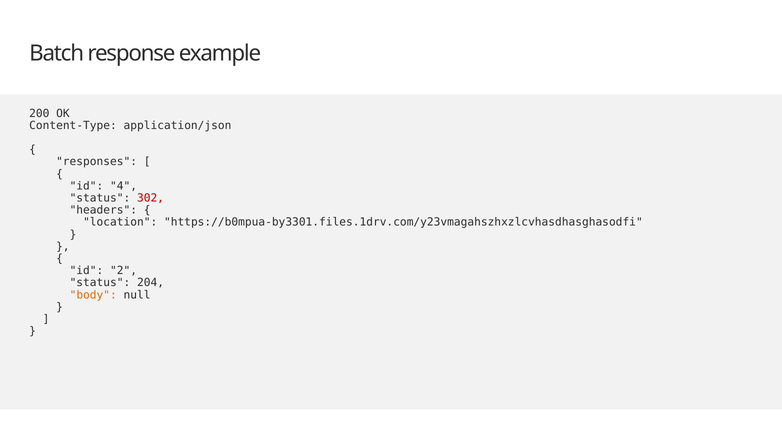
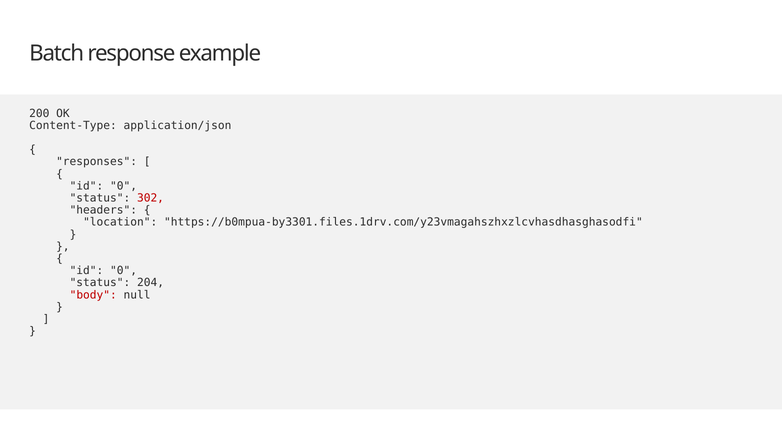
4: 4 -> 0 (124, 186)
2: 2 -> 0 (124, 271)
body colour: orange -> red (93, 295)
